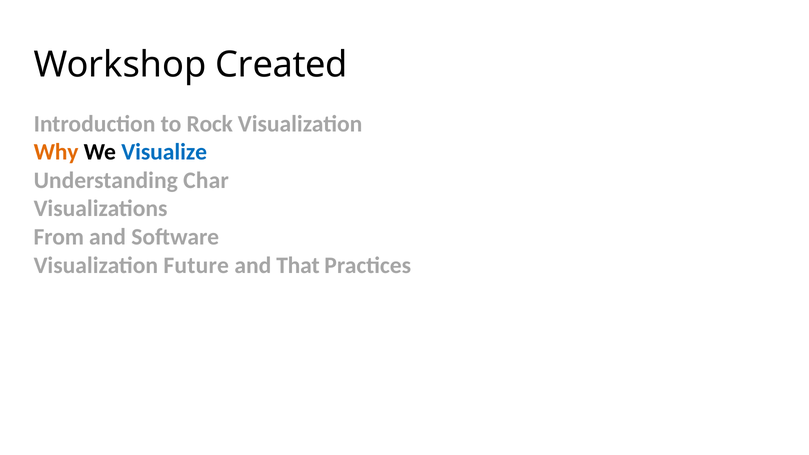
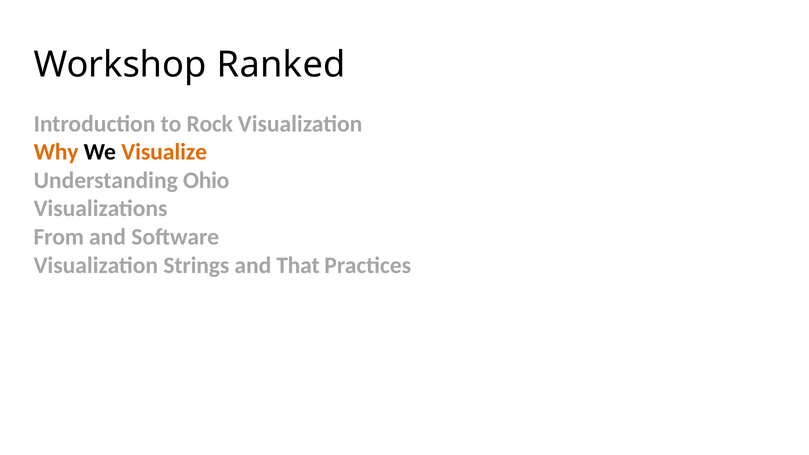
Created: Created -> Ranked (281, 65)
Visualize colour: blue -> orange (164, 152)
Char: Char -> Ohio (206, 180)
Future: Future -> Strings (196, 265)
